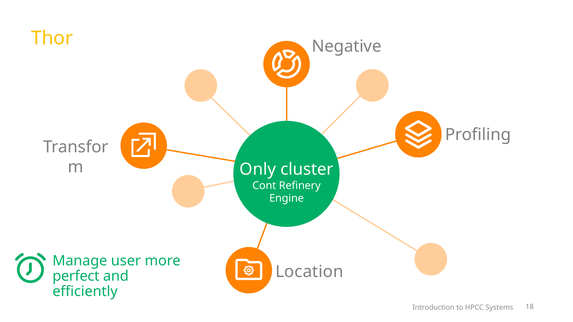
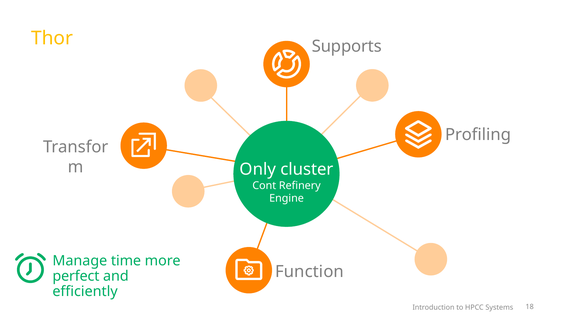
Negative: Negative -> Supports (347, 46)
user: user -> time (126, 261)
Location: Location -> Function (309, 272)
